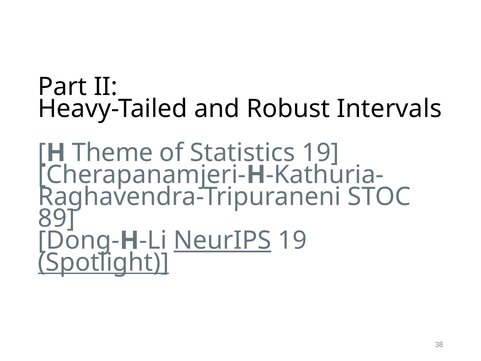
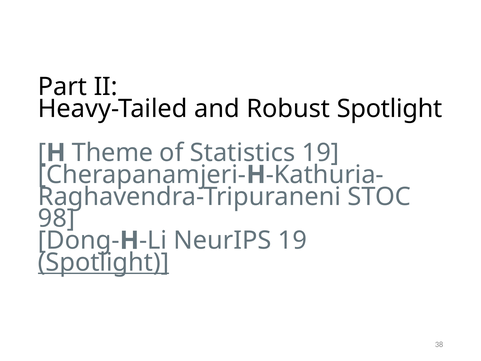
Robust Intervals: Intervals -> Spotlight (389, 109)
89: 89 -> 98 (57, 218)
NeurIPS underline: present -> none (222, 240)
